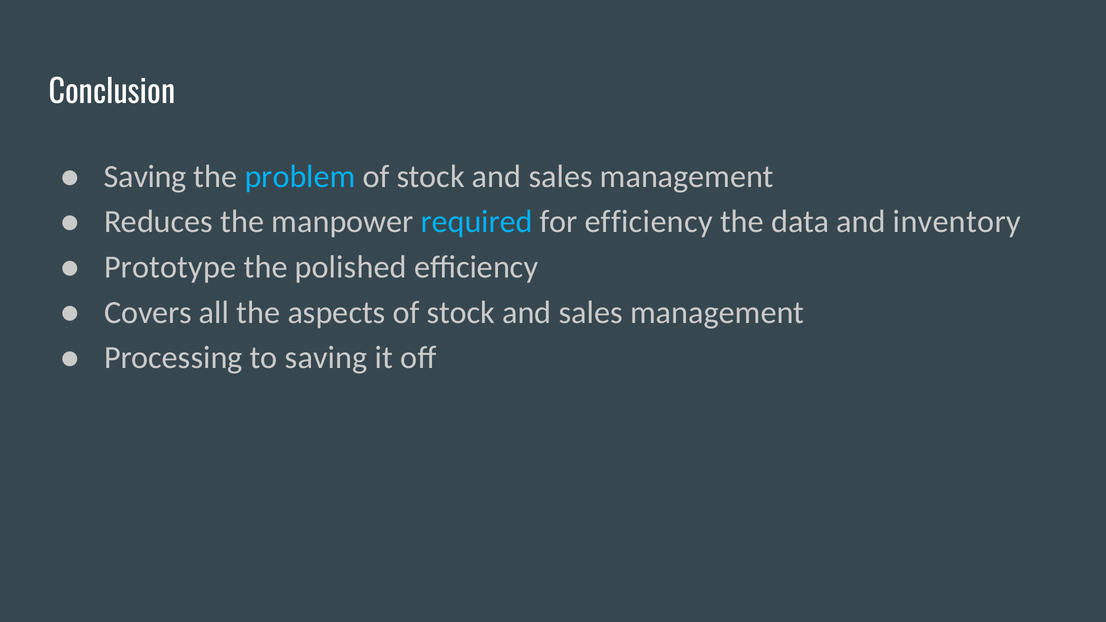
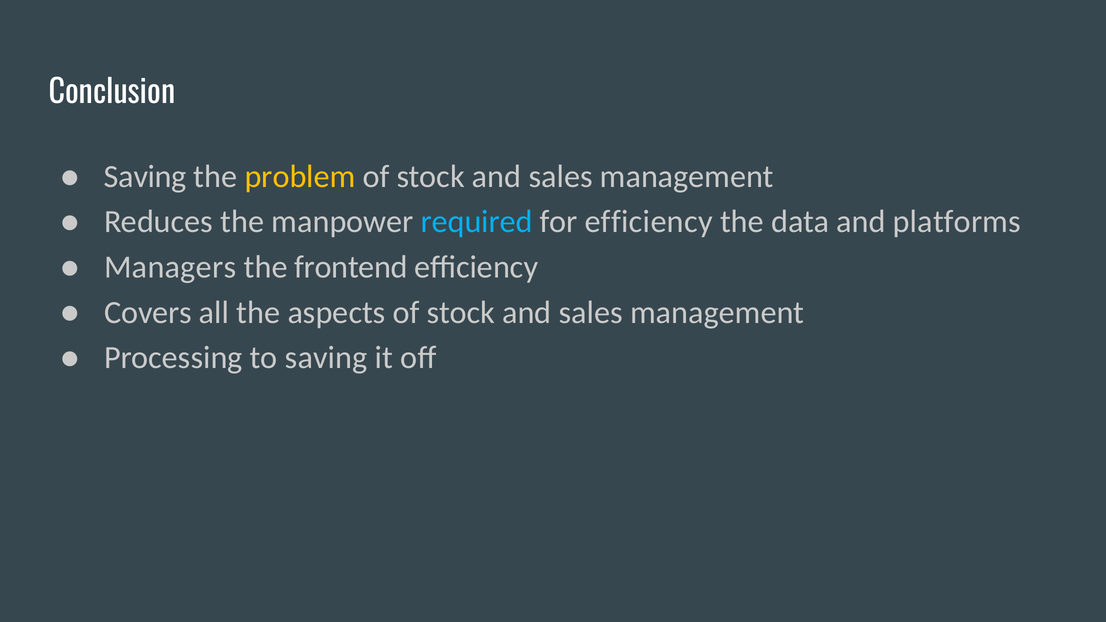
problem colour: light blue -> yellow (300, 176)
inventory: inventory -> platforms (957, 222)
Prototype: Prototype -> Managers (170, 267)
polished: polished -> frontend (351, 267)
